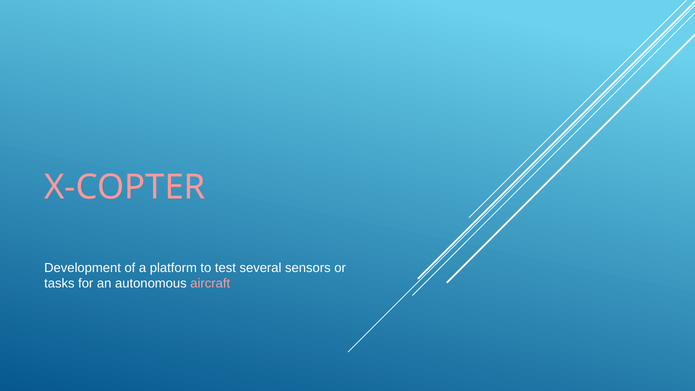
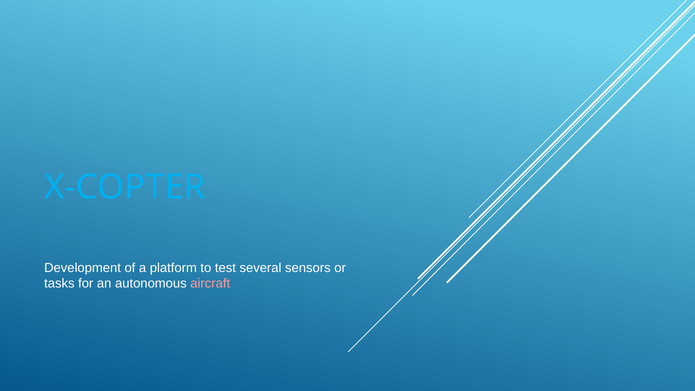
X-COPTER colour: pink -> light blue (125, 187)
